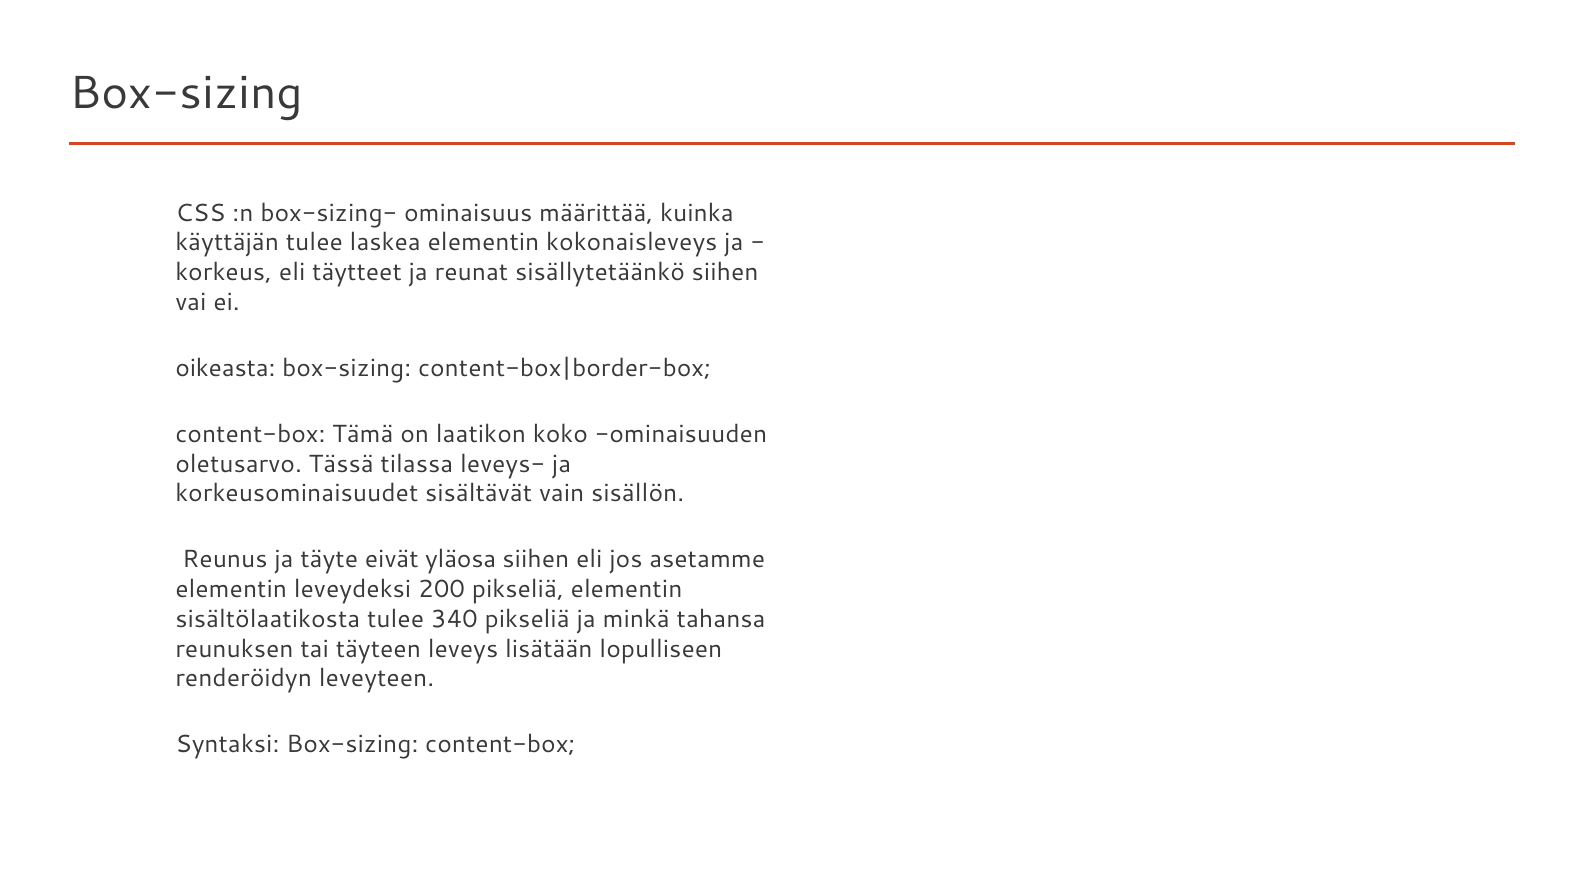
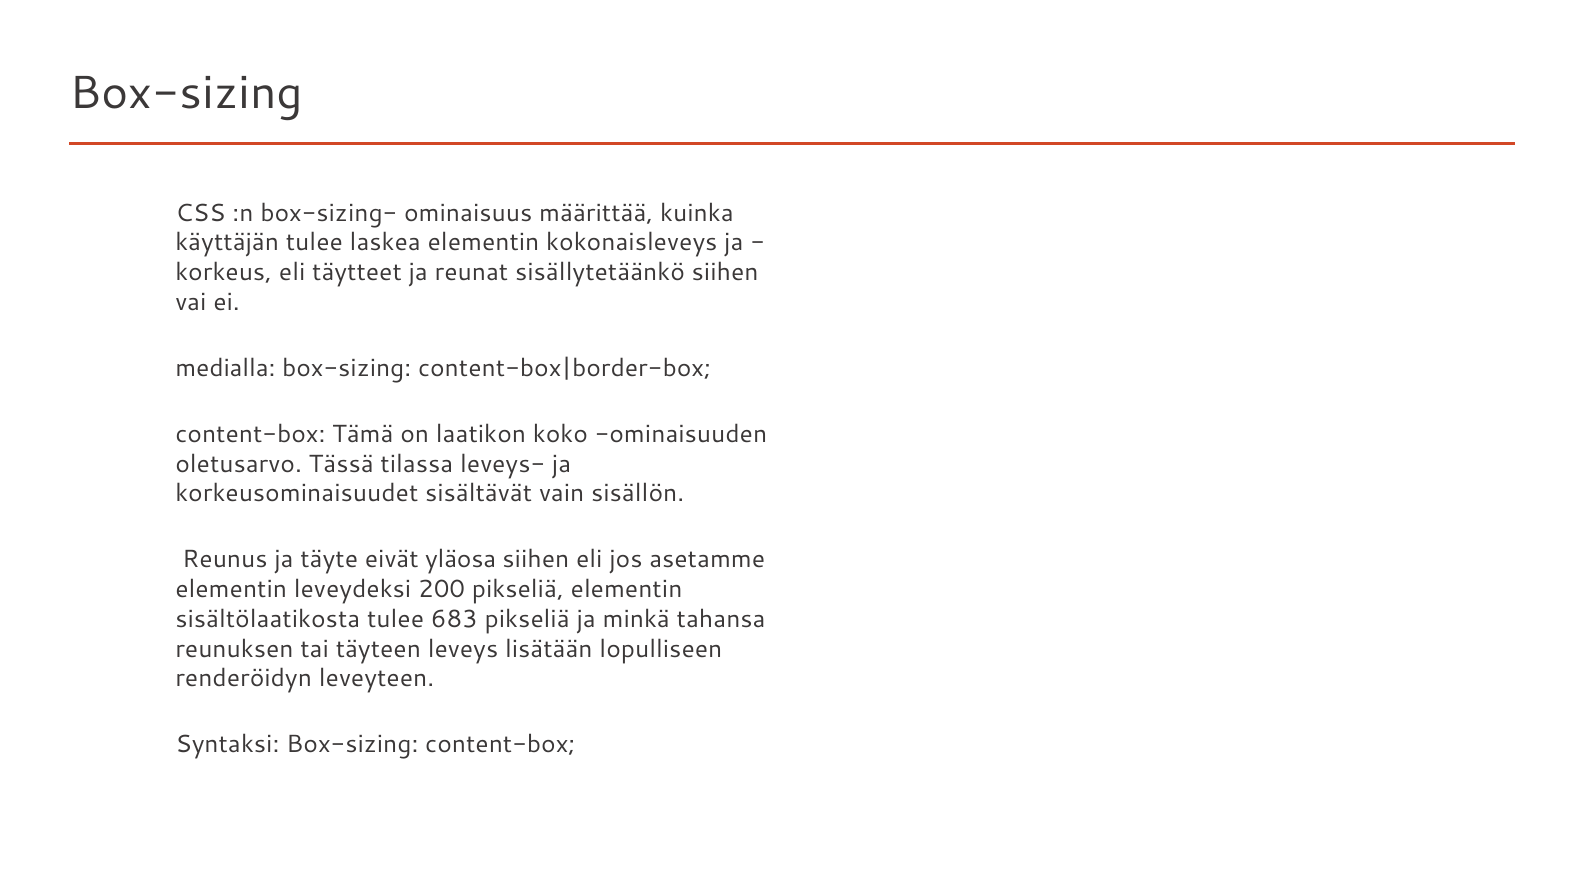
oikeasta: oikeasta -> medialla (225, 368)
340: 340 -> 683 (454, 619)
